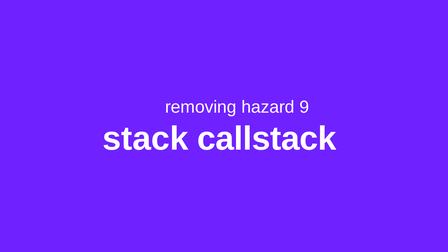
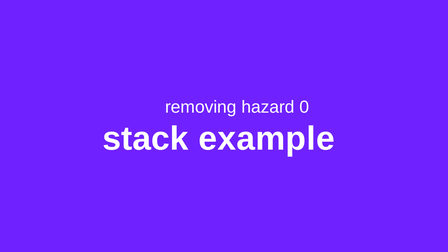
9: 9 -> 0 (304, 107)
callstack: callstack -> example (267, 139)
